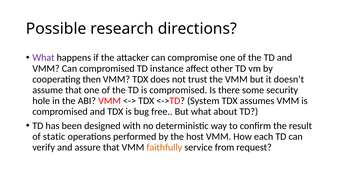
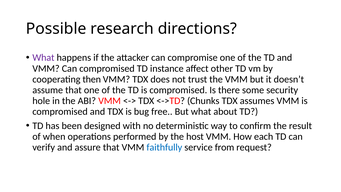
System: System -> Chunks (203, 101)
static: static -> when (54, 136)
faithfully colour: orange -> blue (164, 147)
